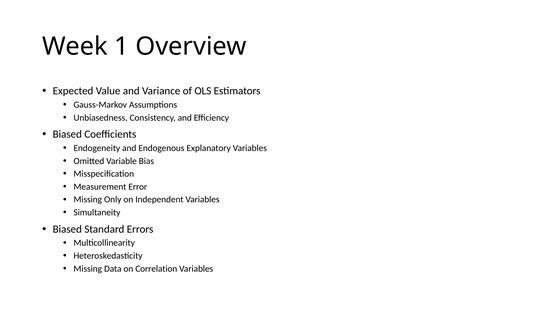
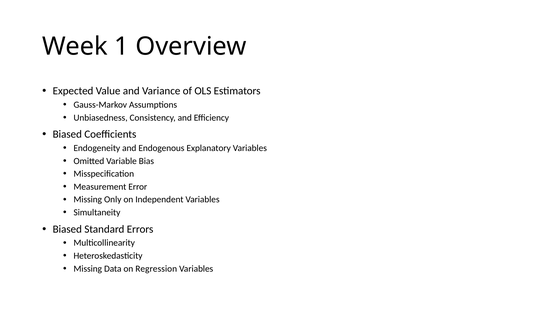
Correlation: Correlation -> Regression (156, 269)
